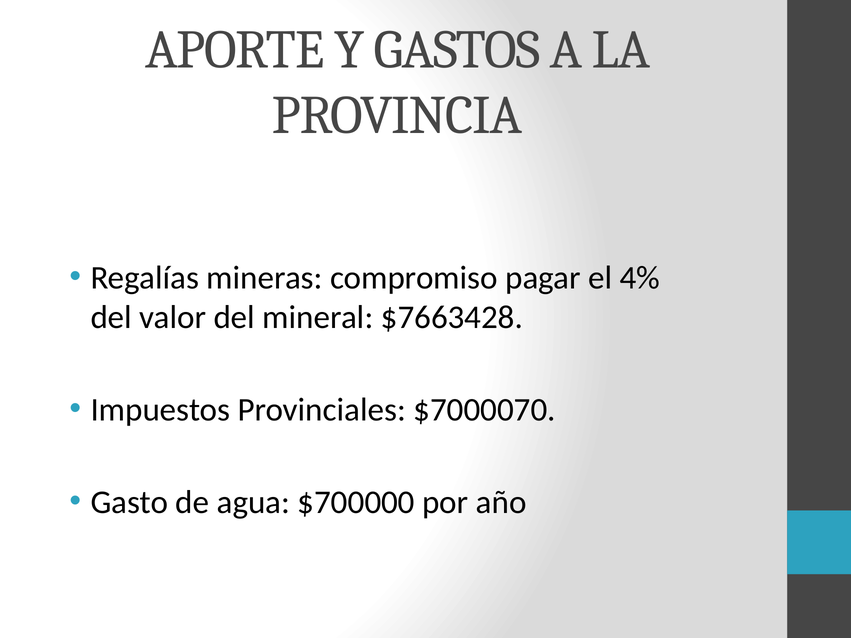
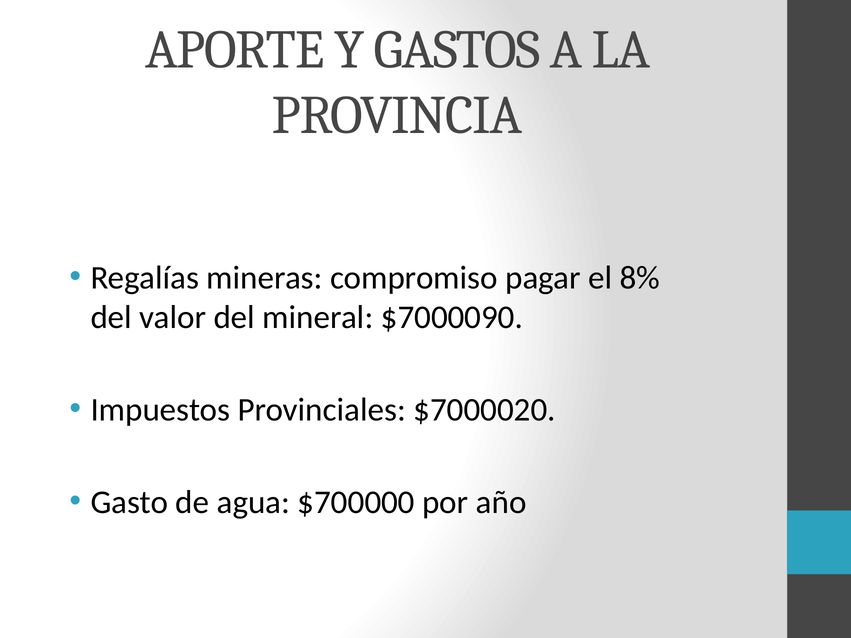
4%: 4% -> 8% (640, 278)
$7663428: $7663428 -> $7000090 (452, 317)
$7000070: $7000070 -> $7000020 (485, 410)
